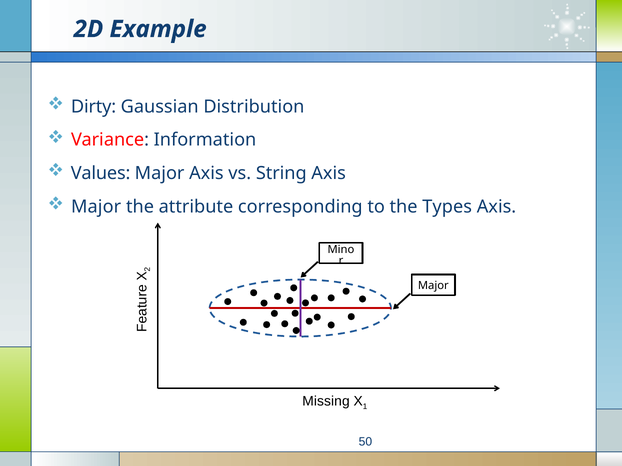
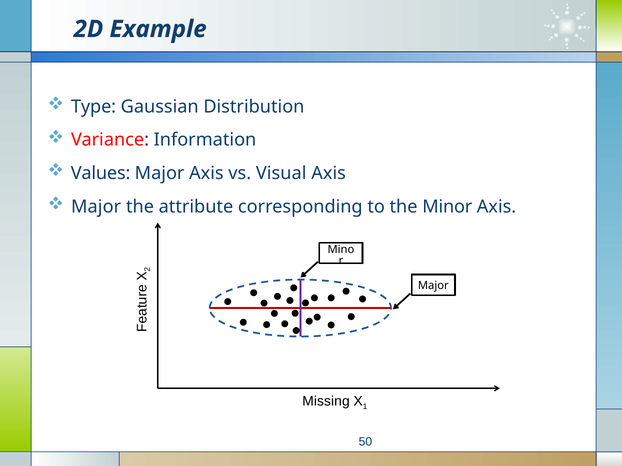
Dirty: Dirty -> Type (94, 107)
String: String -> Visual (281, 174)
Types: Types -> Minor (447, 207)
